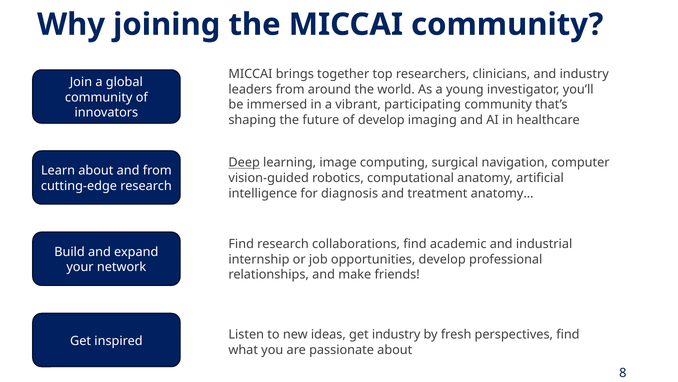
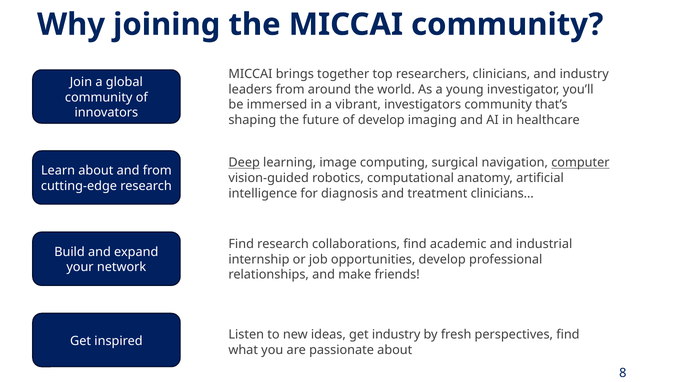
participating: participating -> investigators (423, 104)
computer underline: none -> present (580, 163)
anatomy…: anatomy… -> clinicians… (502, 193)
